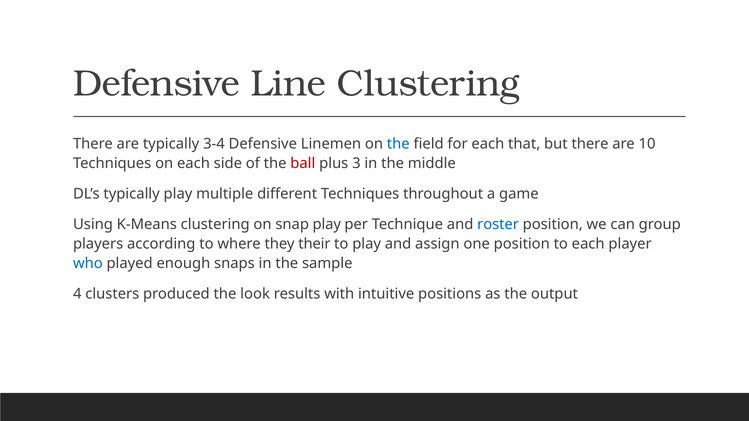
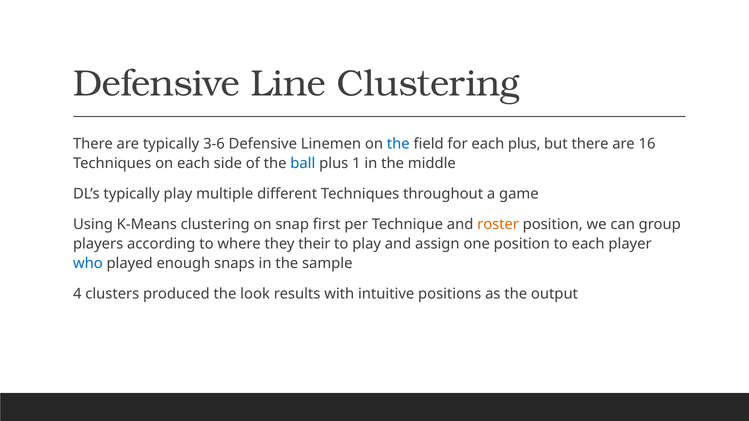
3-4: 3-4 -> 3-6 (214, 144)
each that: that -> plus (524, 144)
10: 10 -> 16 (647, 144)
ball colour: red -> blue (303, 164)
3: 3 -> 1 (356, 164)
snap play: play -> first (327, 225)
roster colour: blue -> orange (498, 225)
